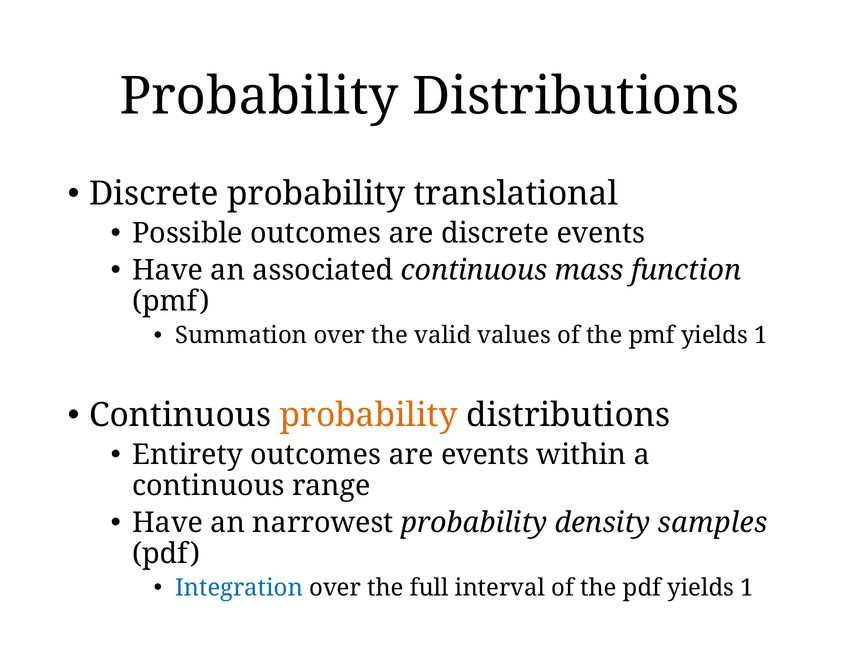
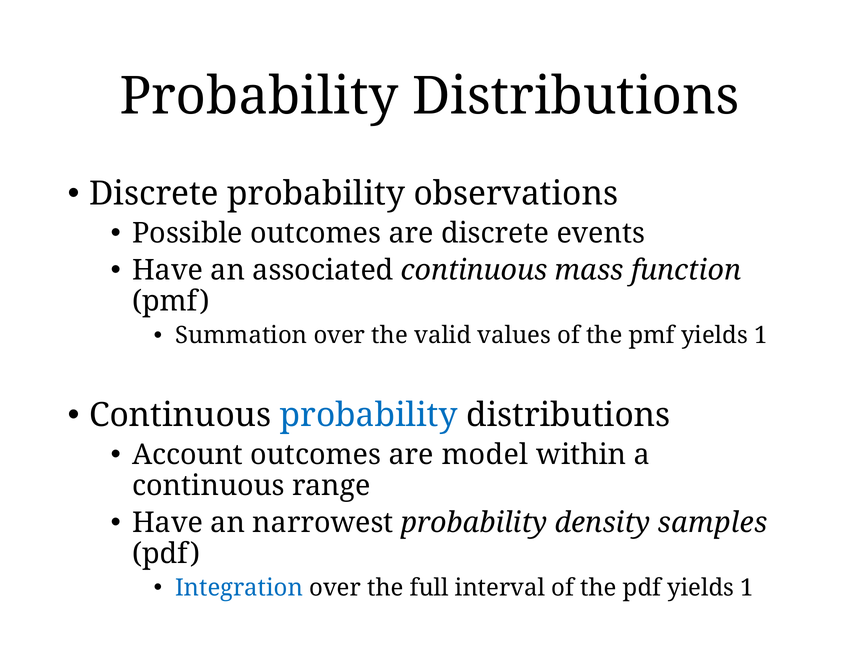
translational: translational -> observations (516, 194)
probability colour: orange -> blue (369, 415)
Entirety: Entirety -> Account (188, 455)
are events: events -> model (485, 455)
